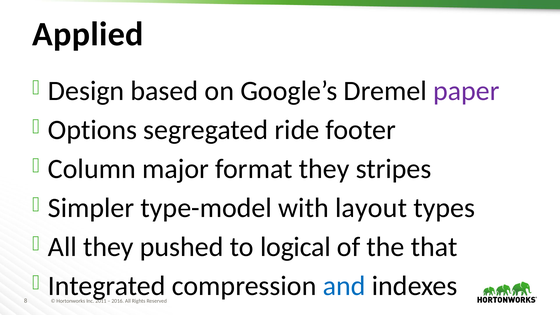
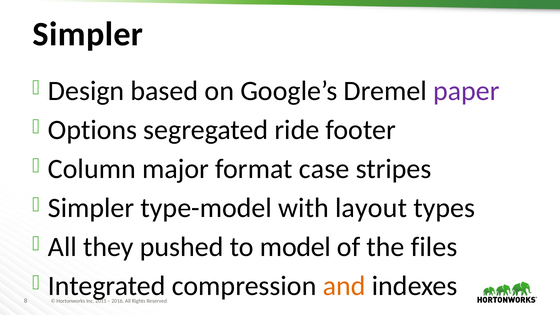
Applied: Applied -> Simpler (88, 34)
format they: they -> case (324, 169)
logical: logical -> model (295, 247)
that: that -> files (434, 247)
and colour: blue -> orange (344, 286)
